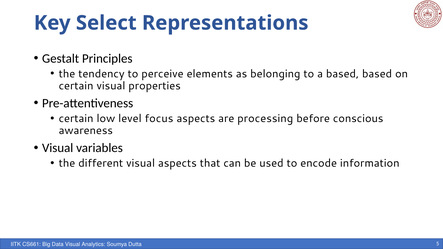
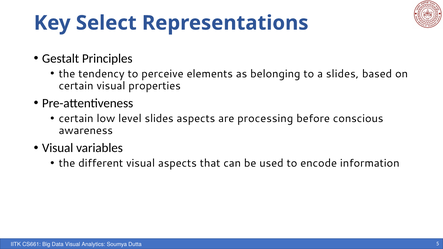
a based: based -> slides (342, 74)
level focus: focus -> slides (159, 119)
